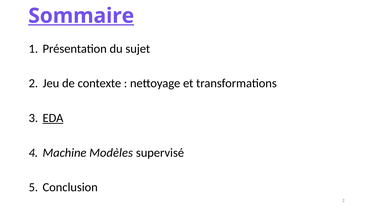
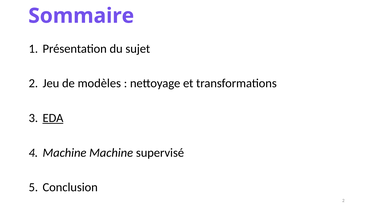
Sommaire underline: present -> none (81, 16)
contexte: contexte -> modèles (99, 83)
Machine Modèles: Modèles -> Machine (111, 153)
